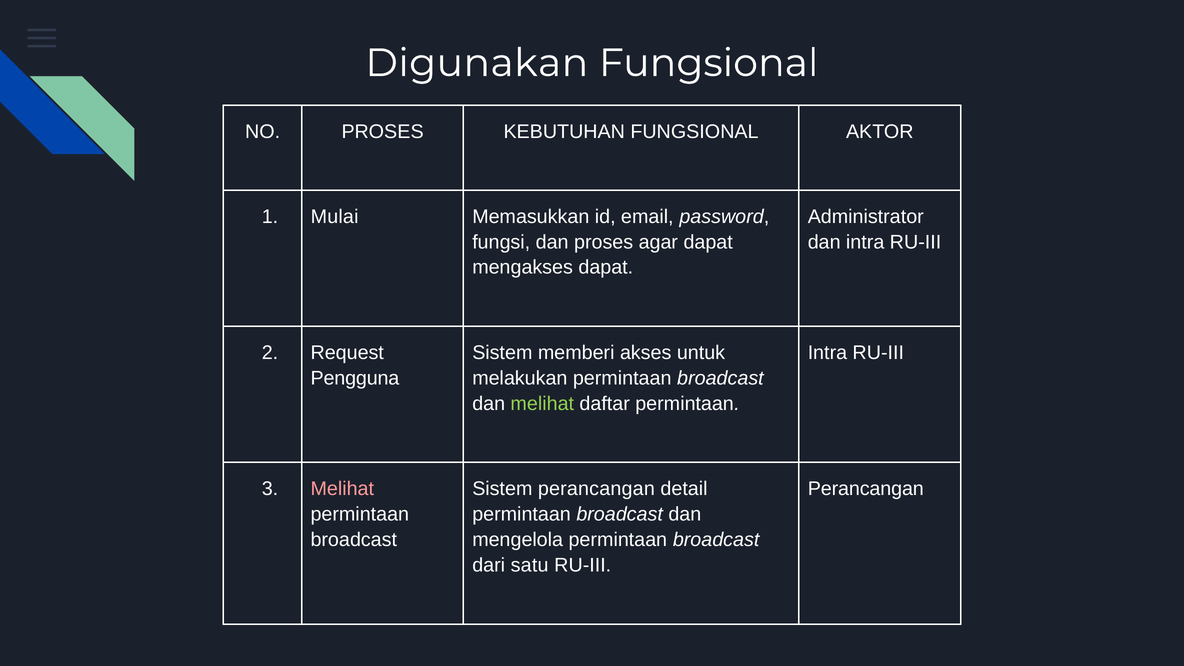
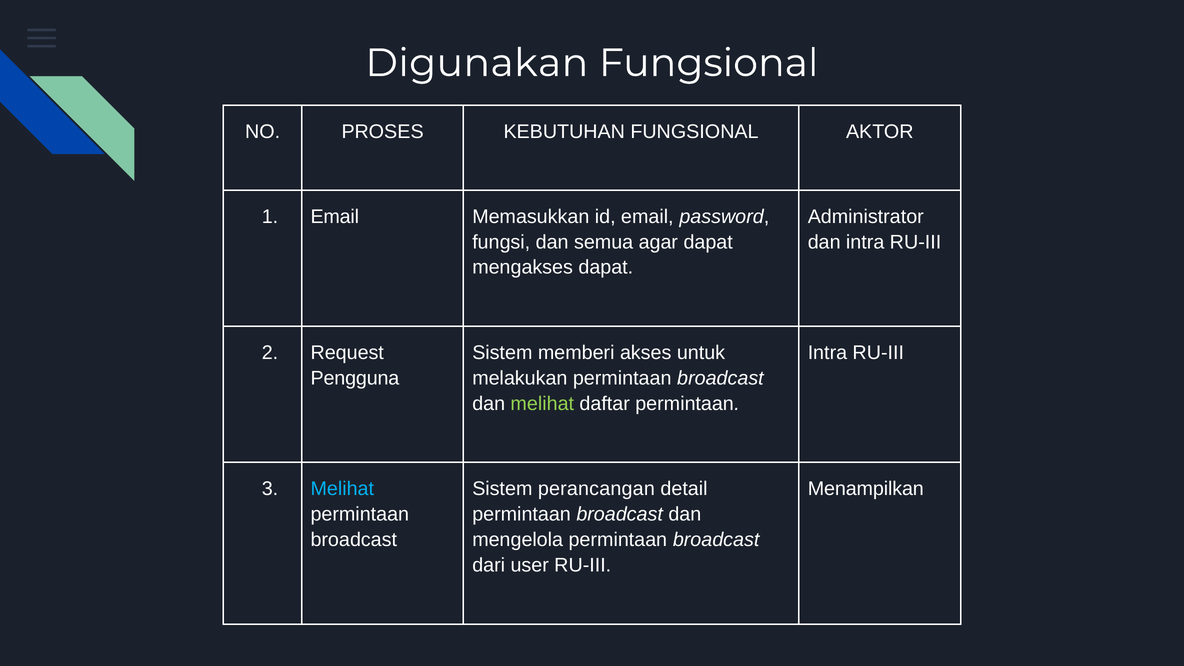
1 Mulai: Mulai -> Email (335, 217)
dan proses: proses -> semua (604, 242)
Melihat colour: pink -> light blue (342, 489)
Perancangan: Perancangan -> Menampilkan (866, 489)
satu: satu -> user (530, 565)
